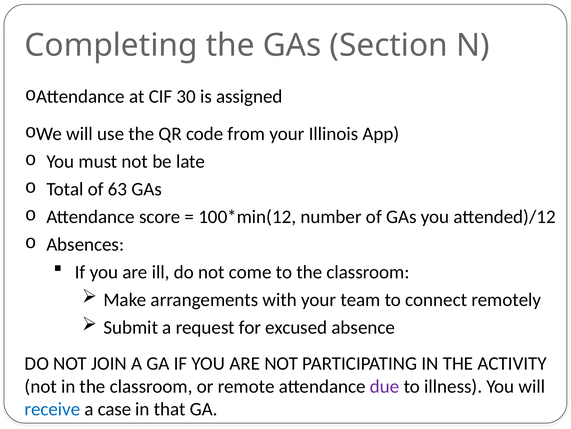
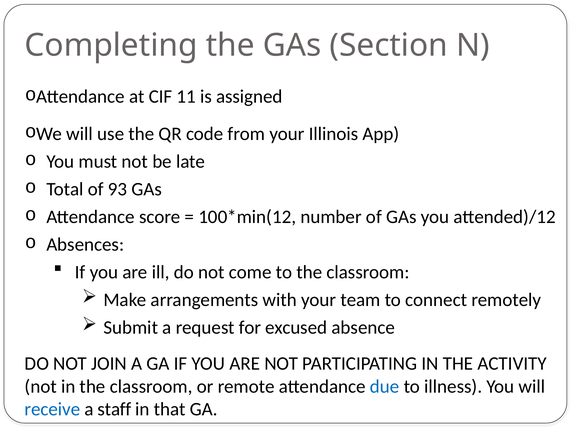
30: 30 -> 11 (186, 96)
63: 63 -> 93 (118, 189)
due colour: purple -> blue (385, 386)
case: case -> staff (115, 409)
